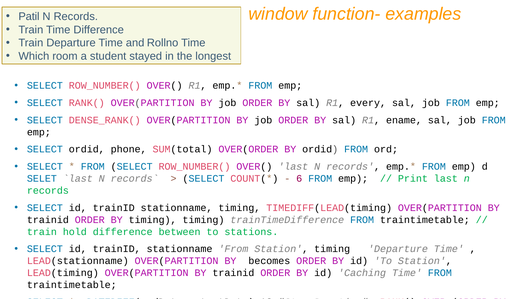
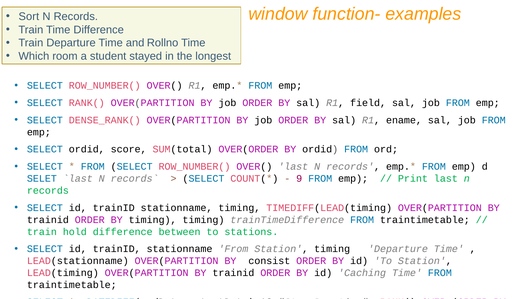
Patil: Patil -> Sort (29, 16)
every: every -> field (368, 103)
phone: phone -> score (129, 149)
6: 6 -> 9 (299, 179)
becomes: becomes -> consist (269, 261)
